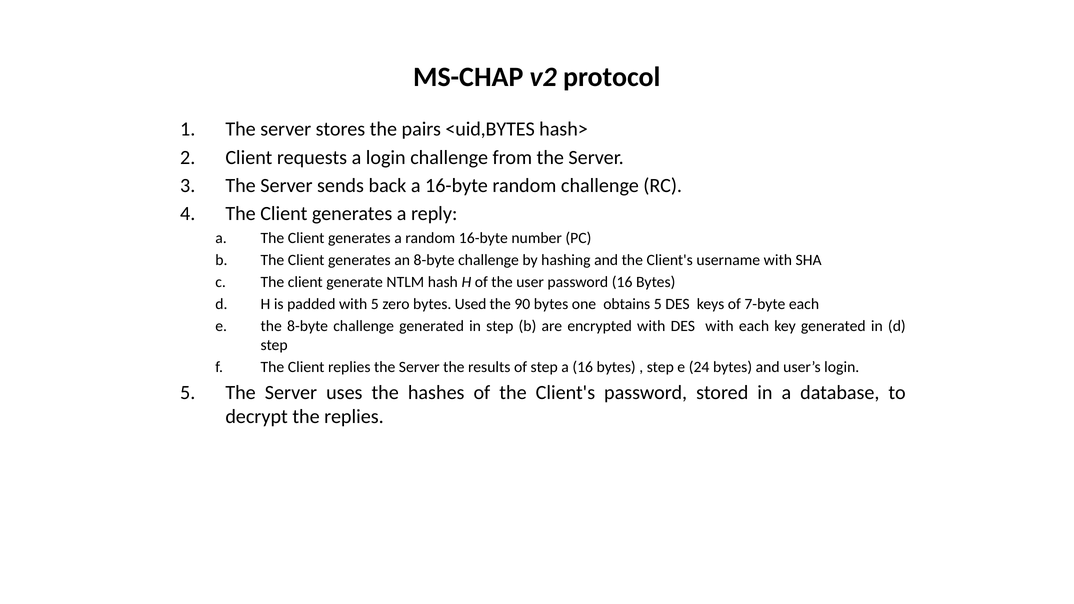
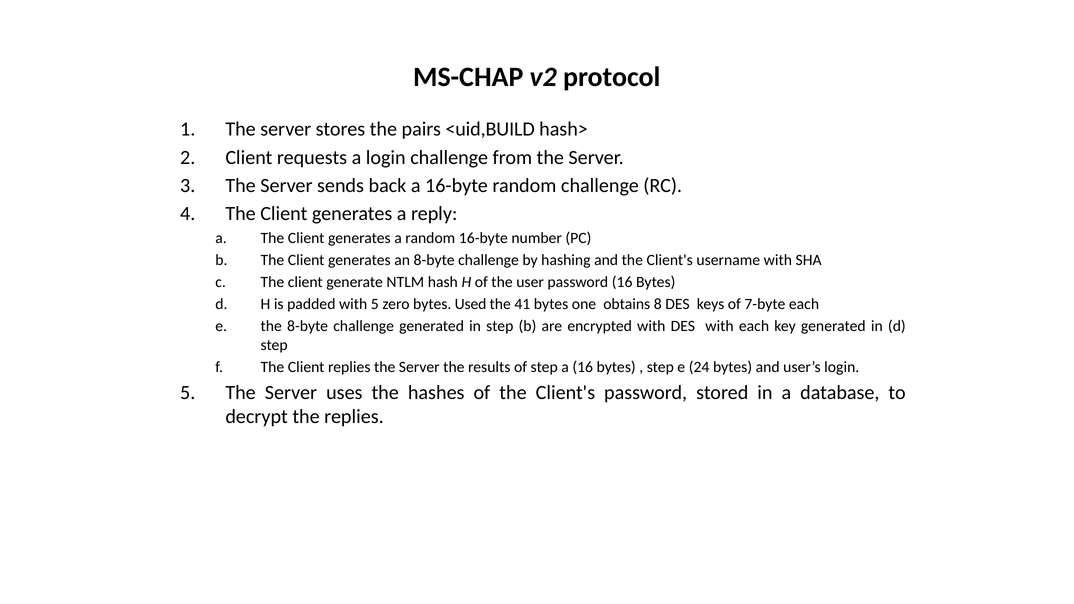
<uid,BYTES: <uid,BYTES -> <uid,BUILD (490, 129)
90: 90 -> 41 (522, 304)
obtains 5: 5 -> 8 (658, 304)
